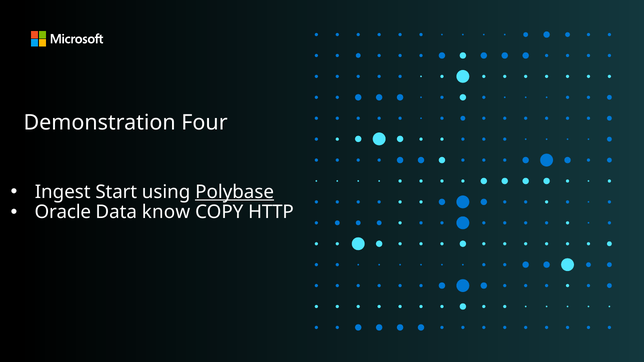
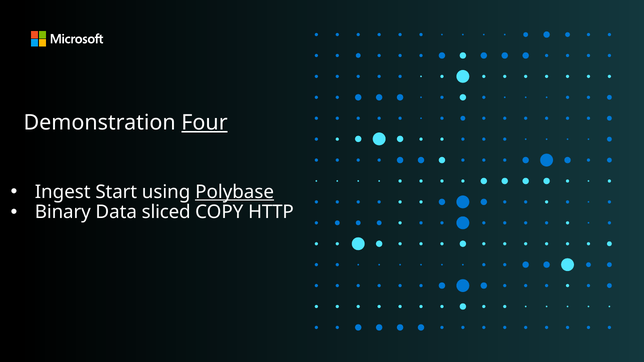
Four underline: none -> present (204, 123)
Oracle: Oracle -> Binary (63, 212)
know: know -> sliced (166, 212)
